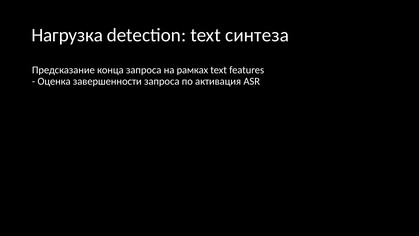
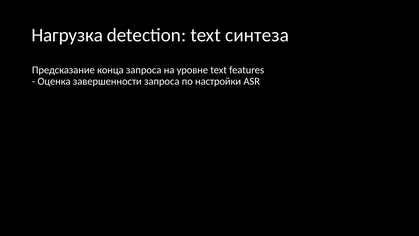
рамках: рамках -> уровне (192, 70)
активация: активация -> настройки (218, 81)
